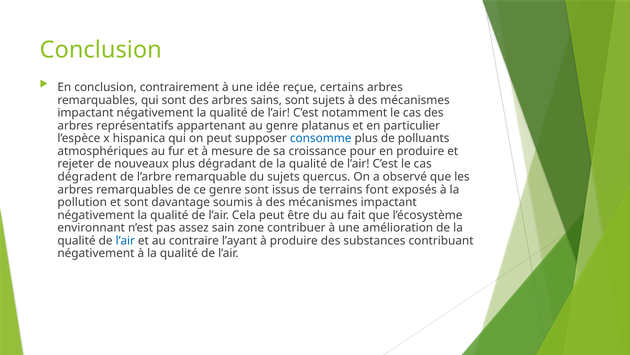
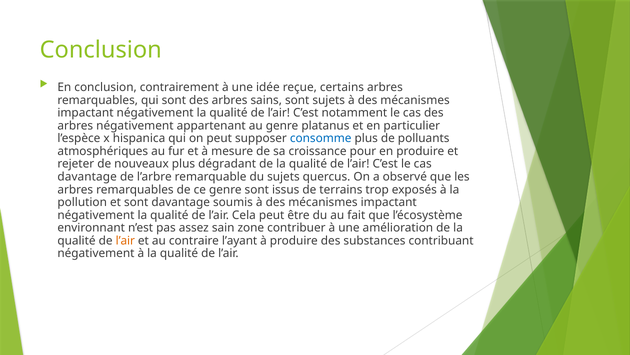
arbres représentatifs: représentatifs -> négativement (135, 125)
dégradent: dégradent -> davantage (87, 177)
font: font -> trop (377, 189)
l’air colour: blue -> orange (125, 240)
